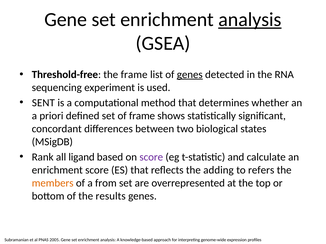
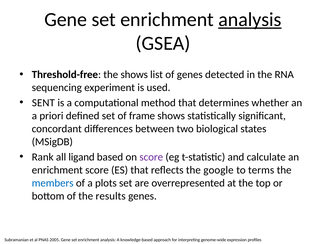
the frame: frame -> shows (134, 75)
genes underline: present -> none (190, 75)
adding: adding -> google (218, 170)
refers: refers -> terms (261, 170)
members colour: orange -> blue (53, 183)
from: from -> plots (106, 183)
